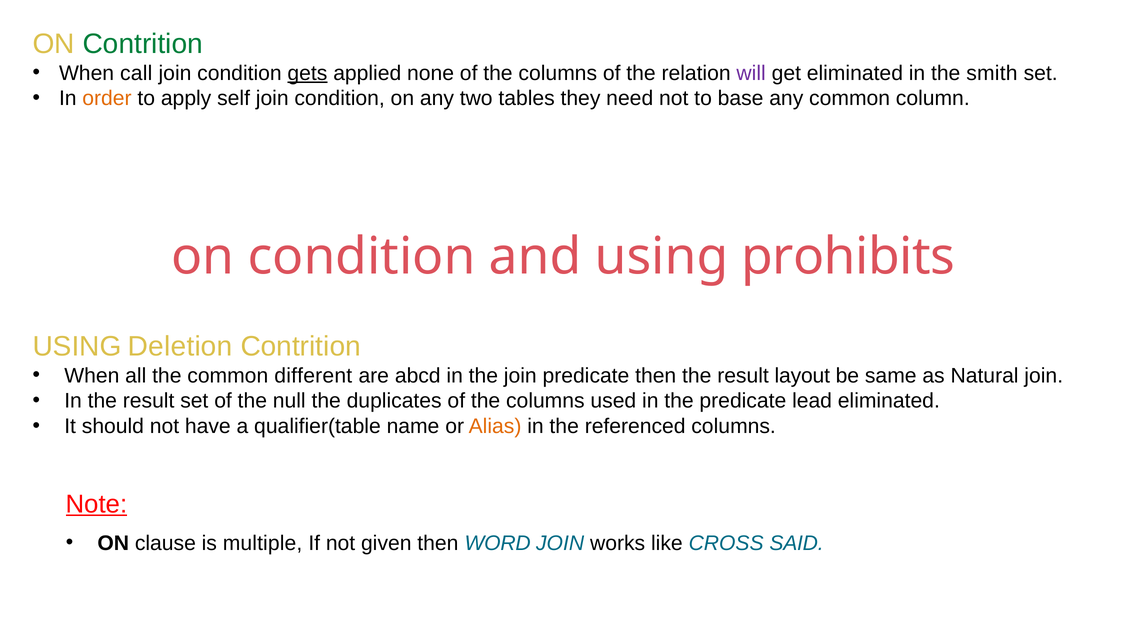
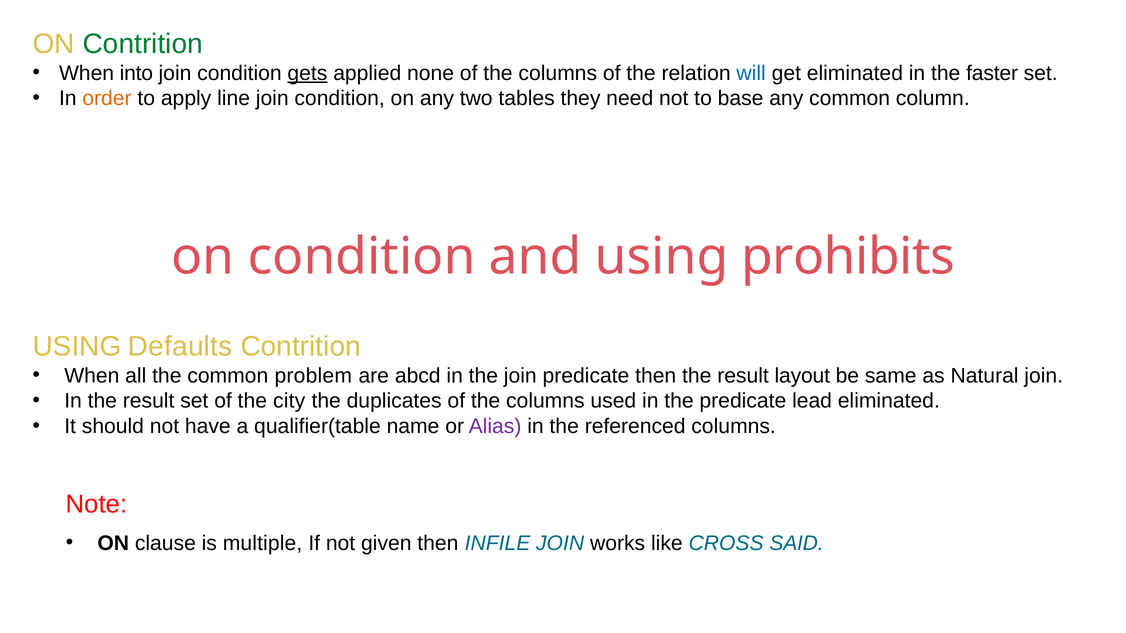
call: call -> into (136, 73)
will colour: purple -> blue (751, 73)
smith: smith -> faster (992, 73)
self: self -> line (234, 98)
Deletion: Deletion -> Defaults (180, 347)
different: different -> problem (313, 376)
null: null -> city (289, 401)
Alias colour: orange -> purple (495, 426)
Note underline: present -> none (97, 504)
WORD: WORD -> INFILE (498, 543)
